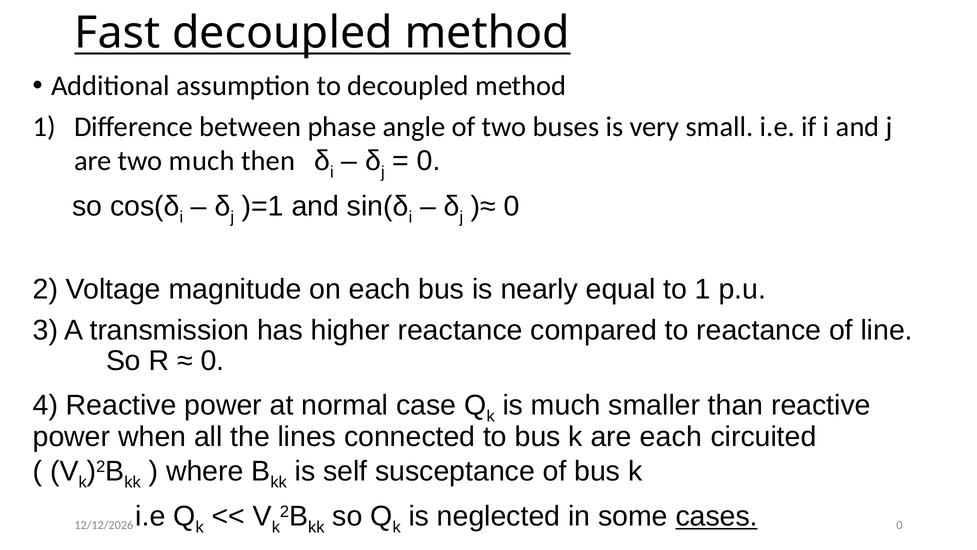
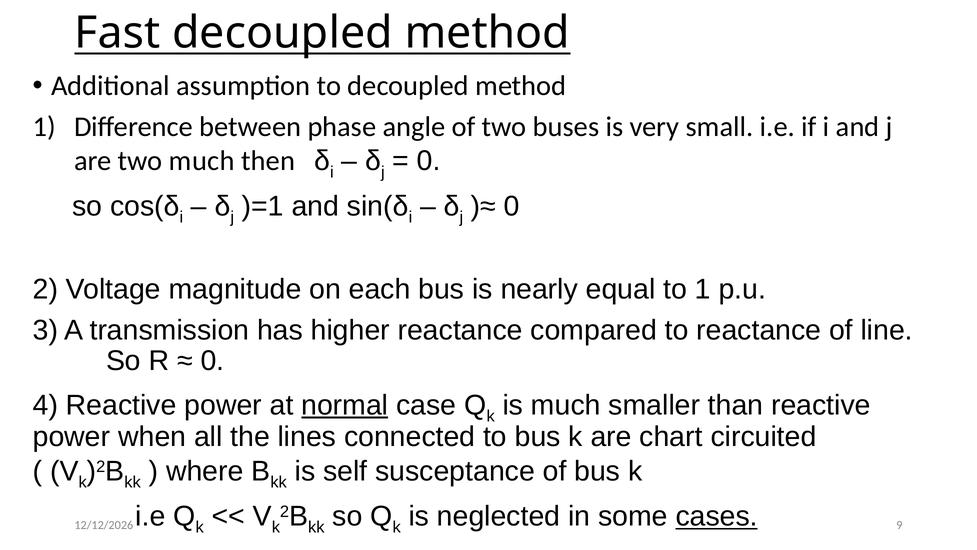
normal underline: none -> present (345, 405)
are each: each -> chart (671, 437)
0: 0 -> 9 (899, 525)
